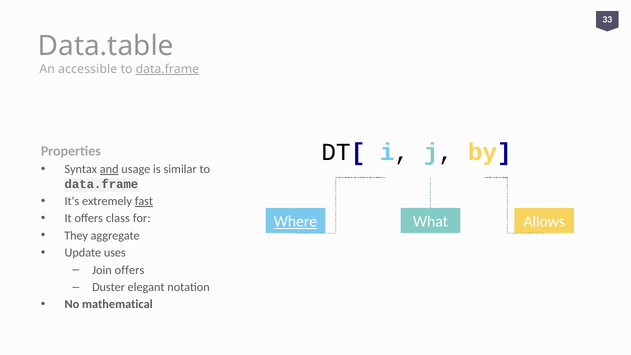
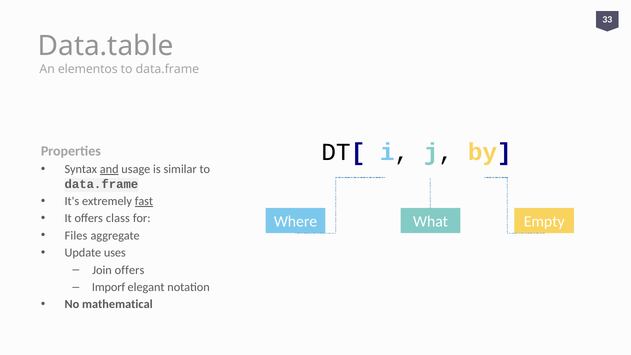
accessible: accessible -> elementos (88, 69)
data.frame underline: present -> none (167, 69)
Where underline: present -> none (296, 222)
Allows: Allows -> Empty (544, 222)
They: They -> Files (76, 236)
Duster: Duster -> Imporf (109, 287)
